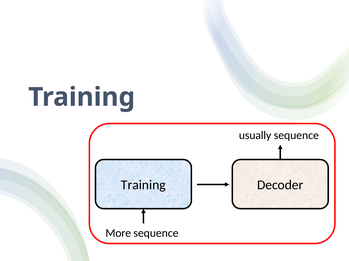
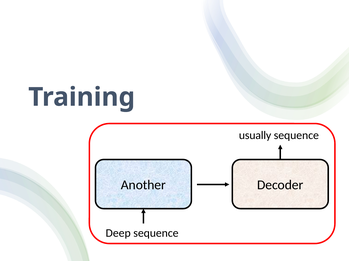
Training: Training -> Another (143, 186)
More: More -> Deep (118, 234)
